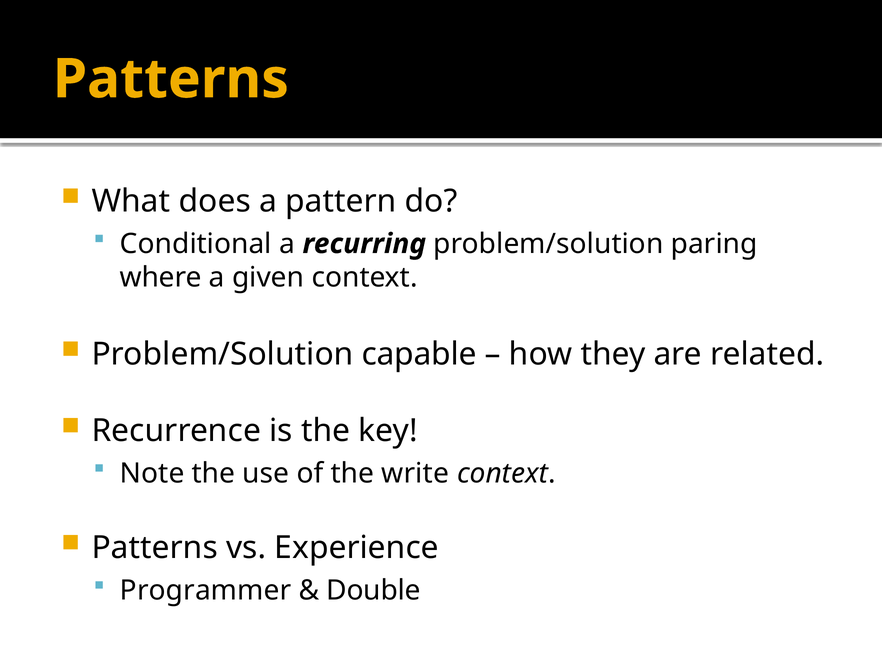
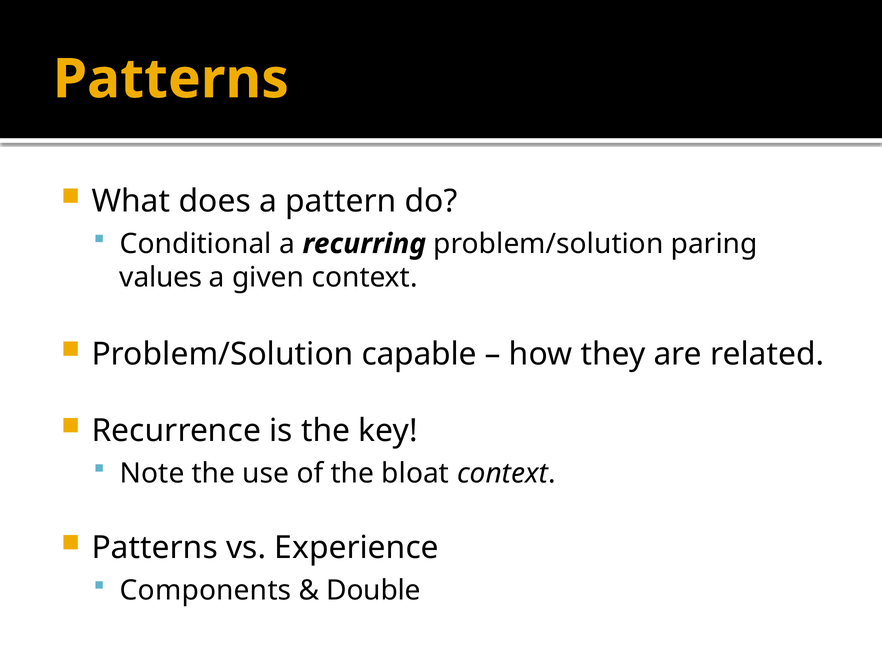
where: where -> values (161, 278)
write: write -> bloat (415, 474)
Programmer: Programmer -> Components (206, 591)
